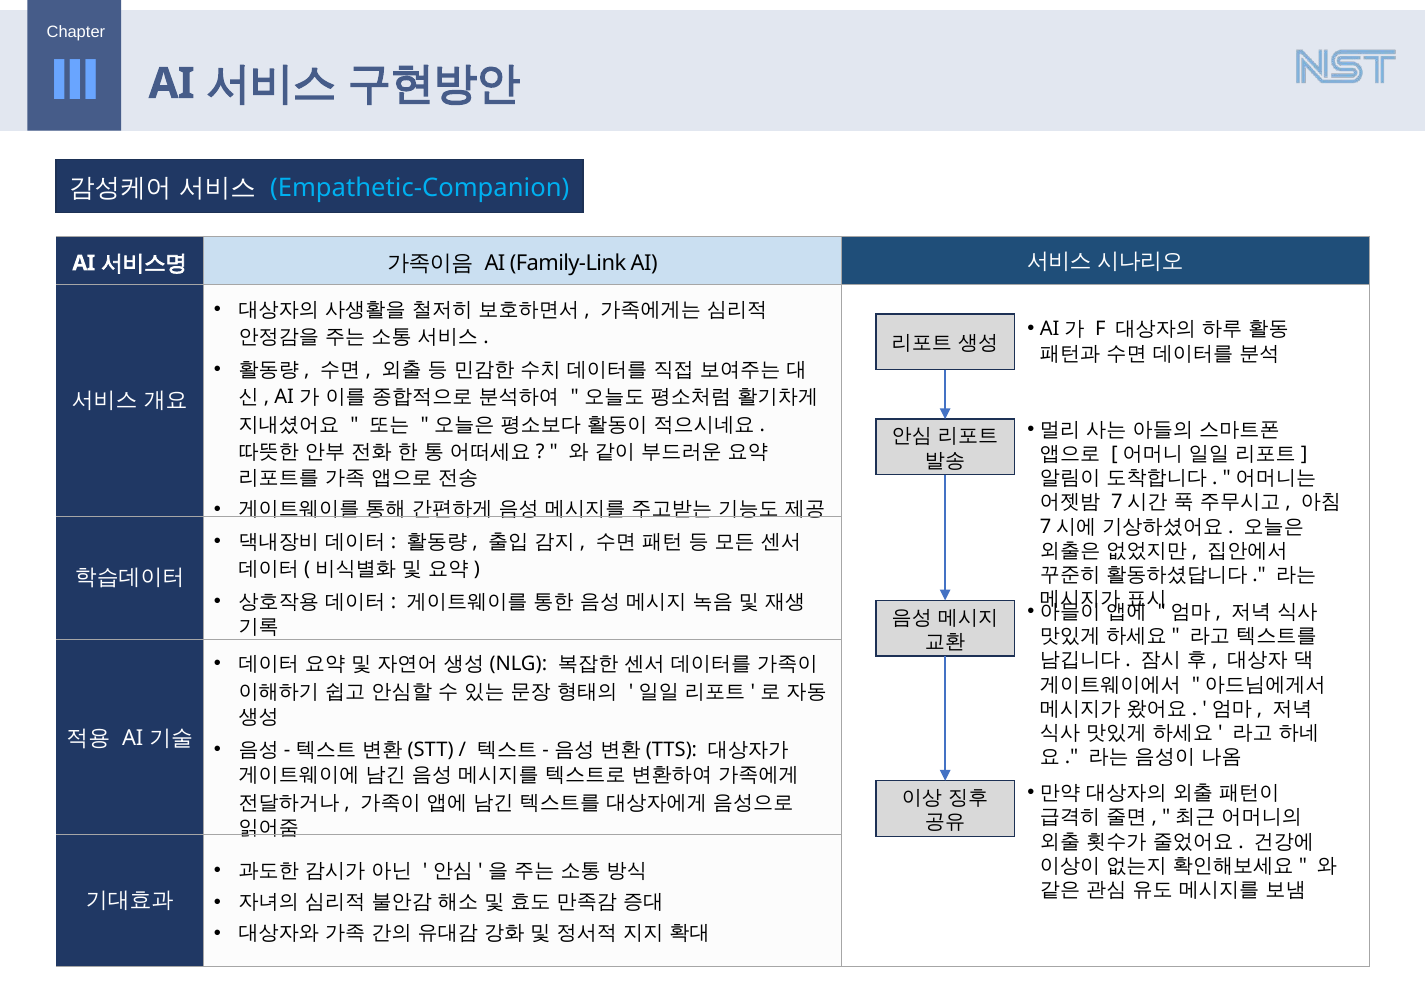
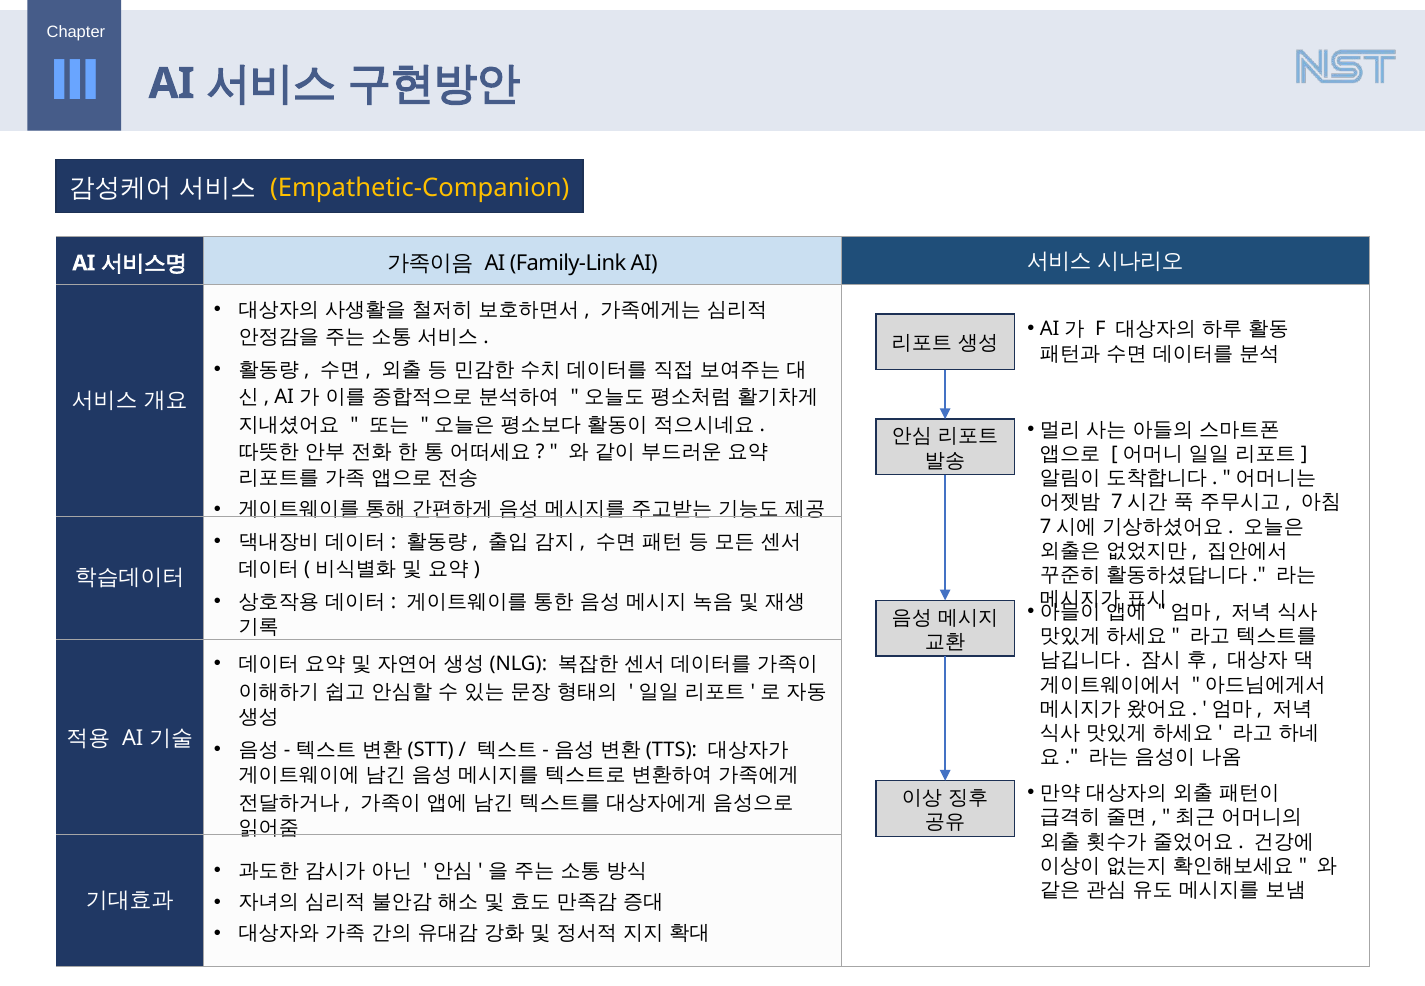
Empathetic-Companion colour: light blue -> yellow (420, 188)
